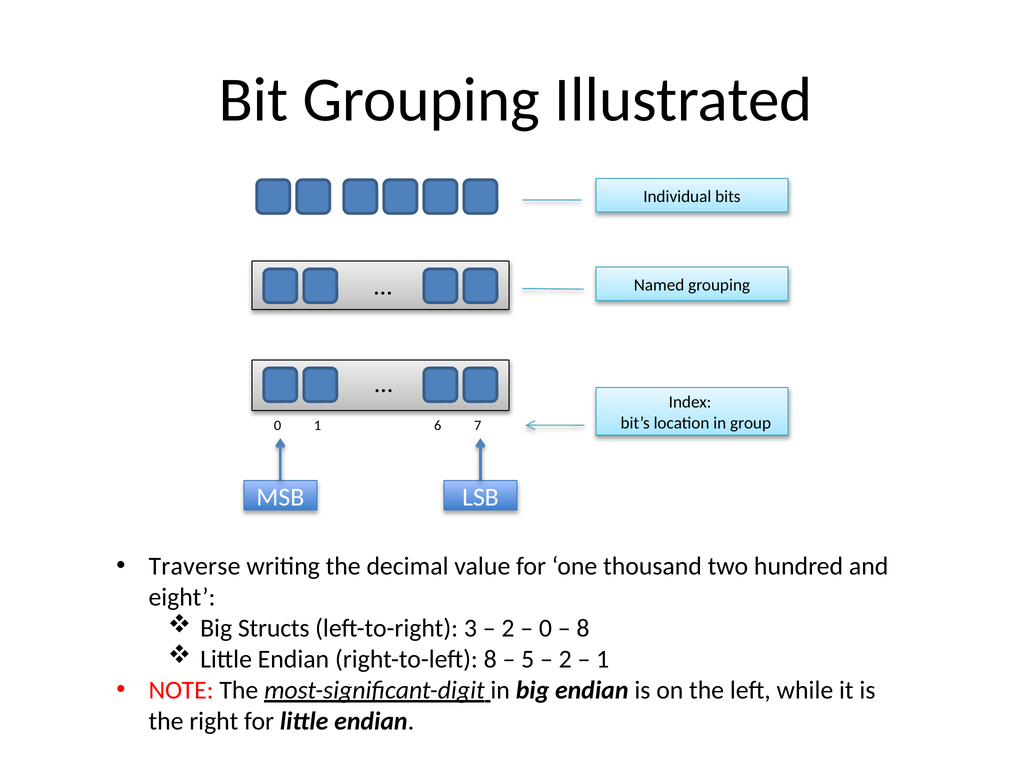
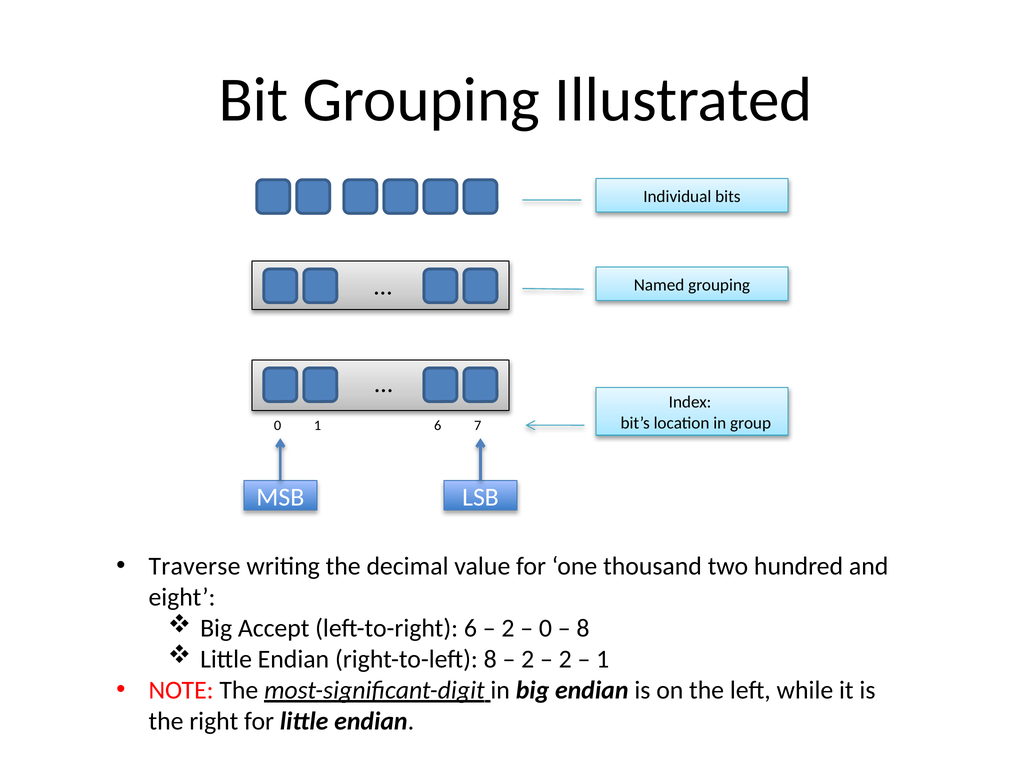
Structs: Structs -> Accept (274, 628)
left-to-right 3: 3 -> 6 (470, 628)
5: 5 -> 2 (528, 659)
